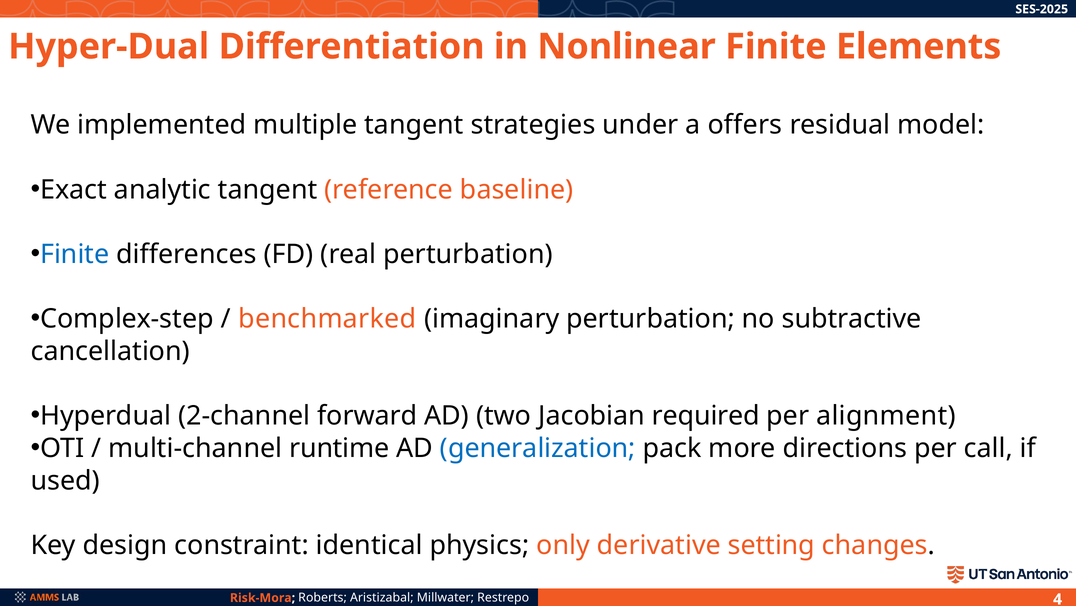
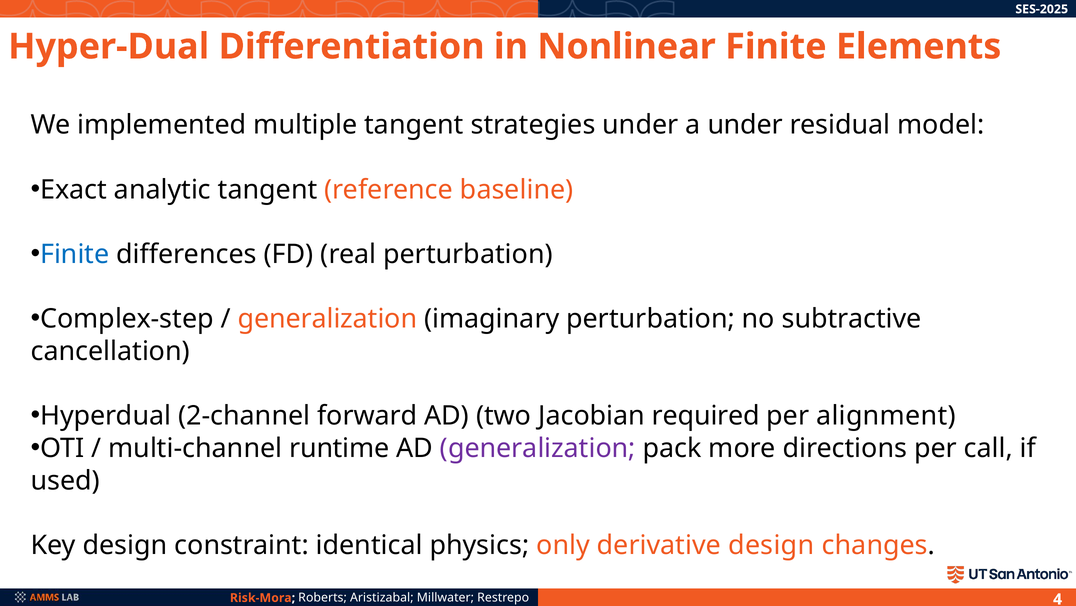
a offers: offers -> under (745, 125)
benchmarked: benchmarked -> generalization (327, 319)
generalization colour: blue -> purple (538, 448)
derivative setting: setting -> design (771, 545)
